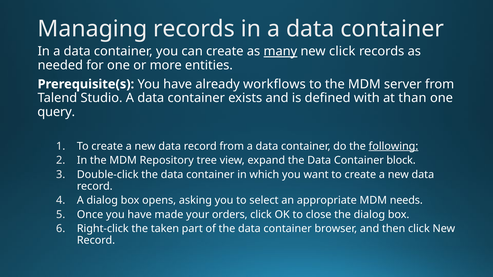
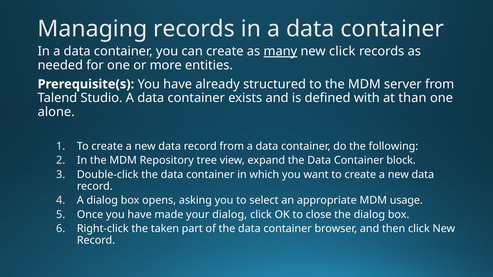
workflows: workflows -> structured (275, 84)
query: query -> alone (56, 112)
following underline: present -> none (393, 146)
needs: needs -> usage (406, 201)
your orders: orders -> dialog (230, 215)
